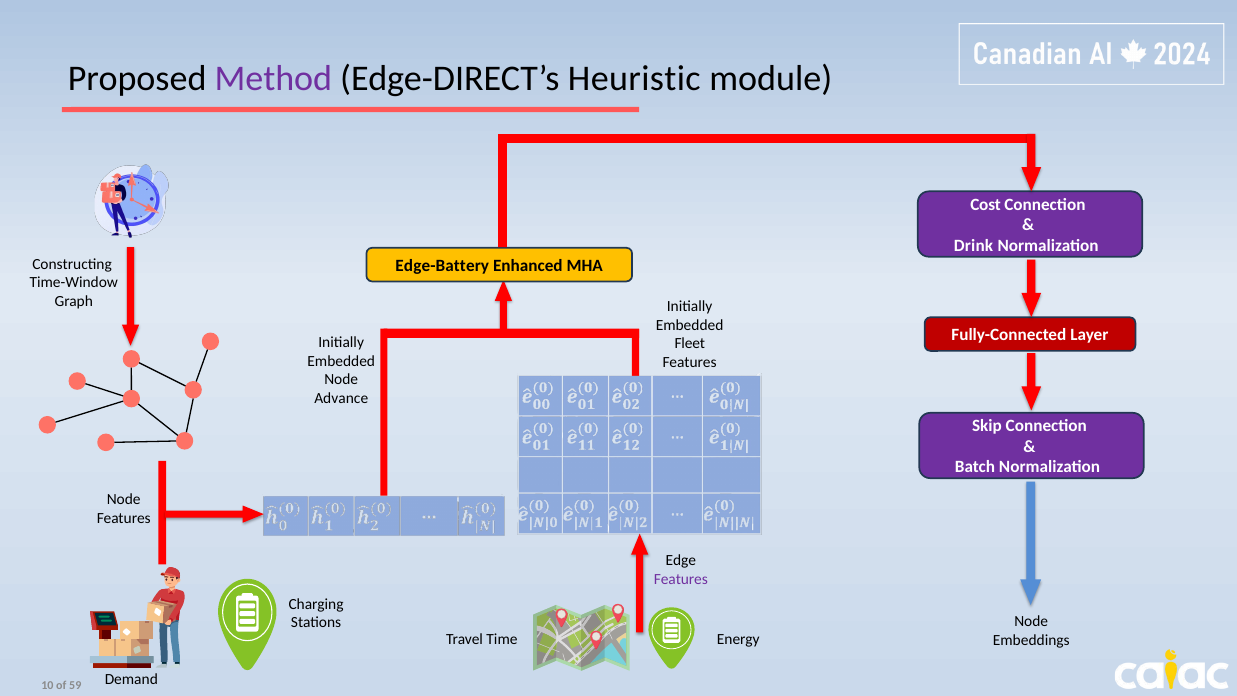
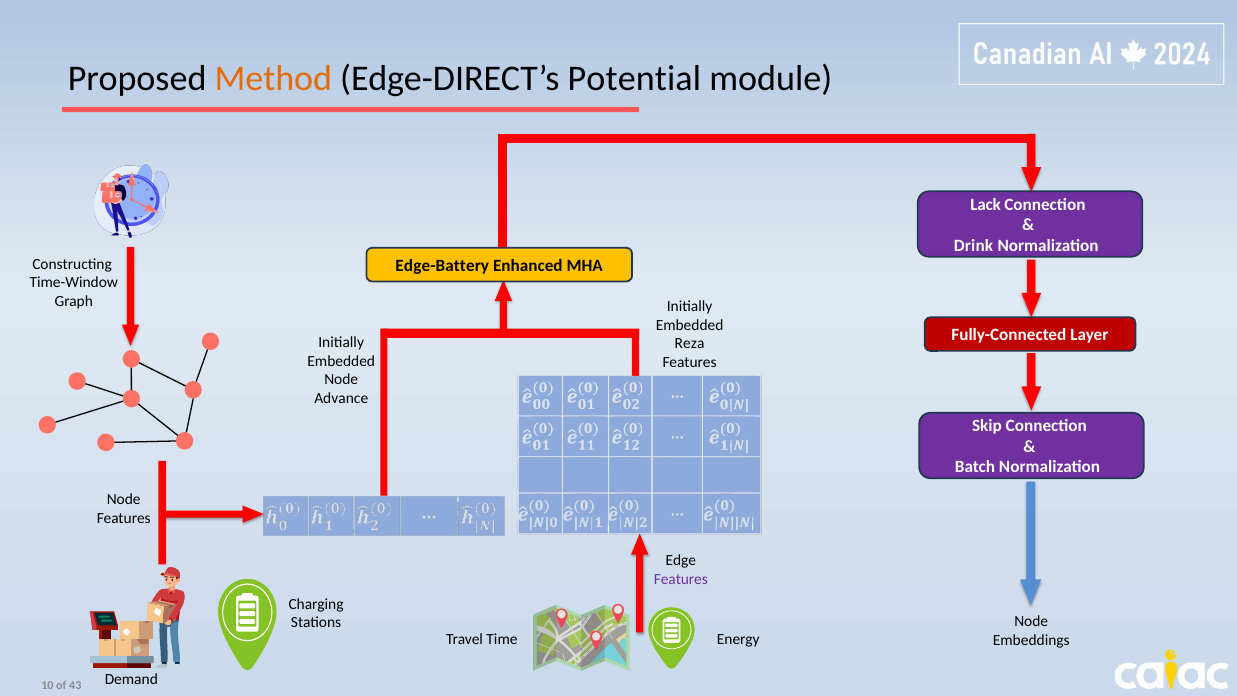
Method colour: purple -> orange (273, 78)
Heuristic: Heuristic -> Potential (634, 78)
Cost: Cost -> Lack (986, 205)
Fleet: Fleet -> Reza (690, 343)
59: 59 -> 43 (75, 686)
